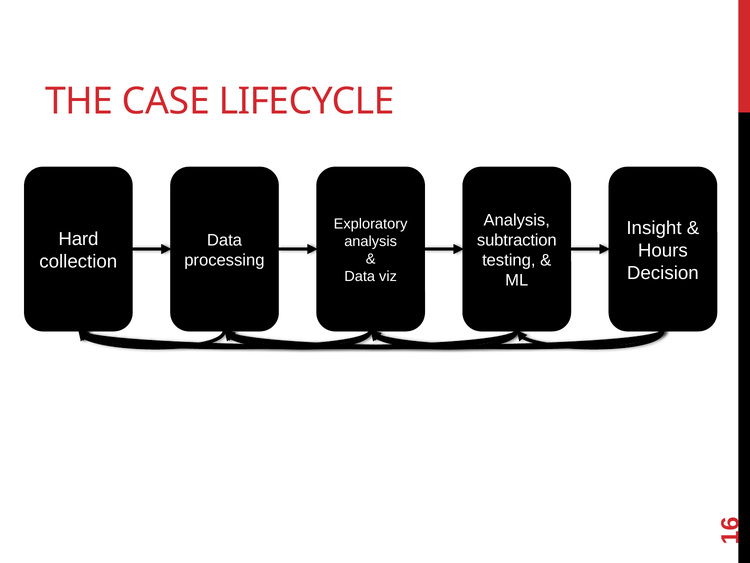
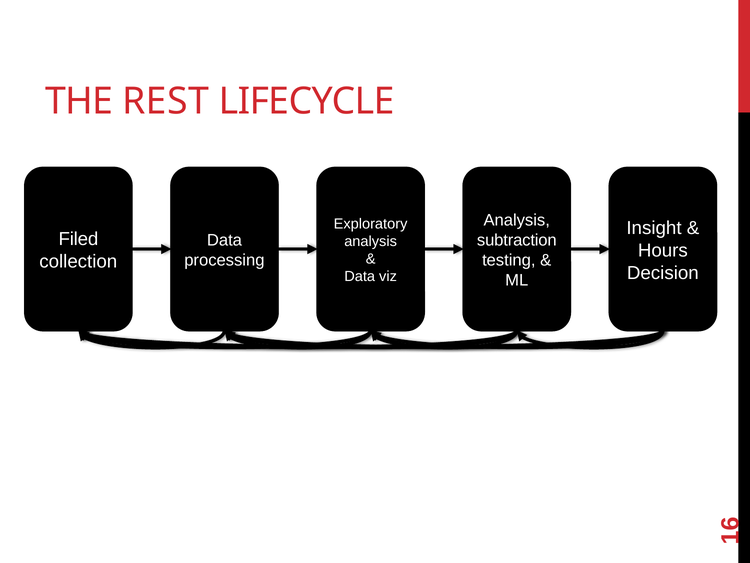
CASE: CASE -> REST (166, 101)
Hard: Hard -> Filed (78, 239)
